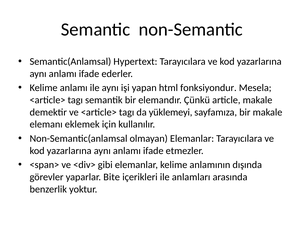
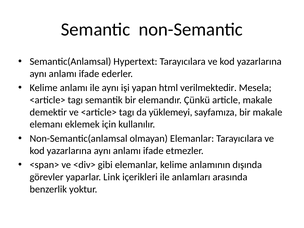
fonksiyondur: fonksiyondur -> verilmektedir (208, 88)
Bite: Bite -> Link (112, 177)
